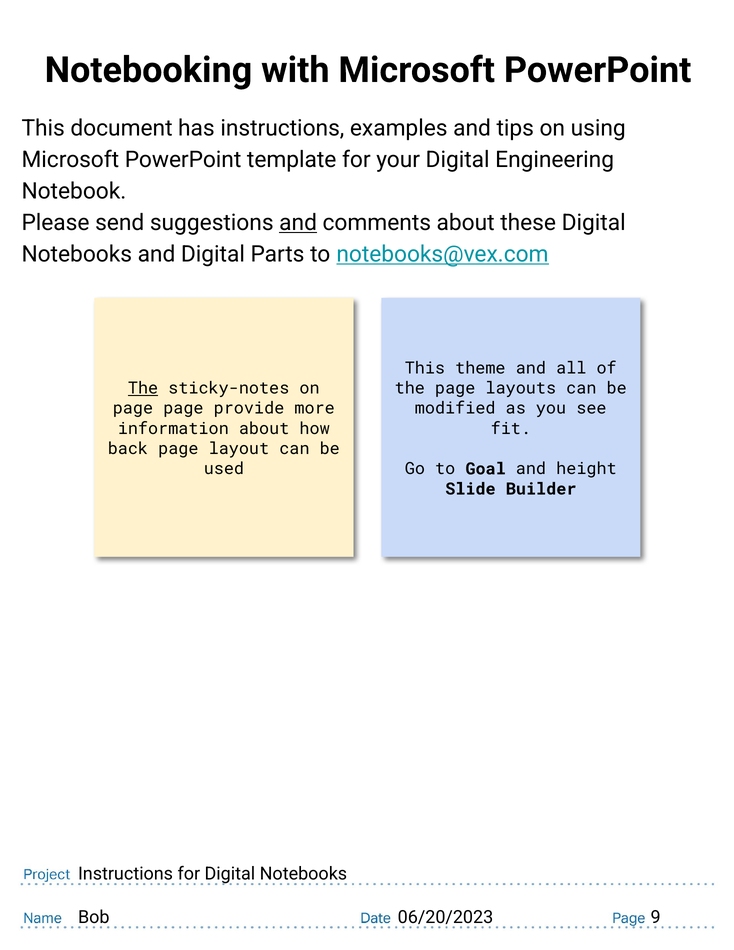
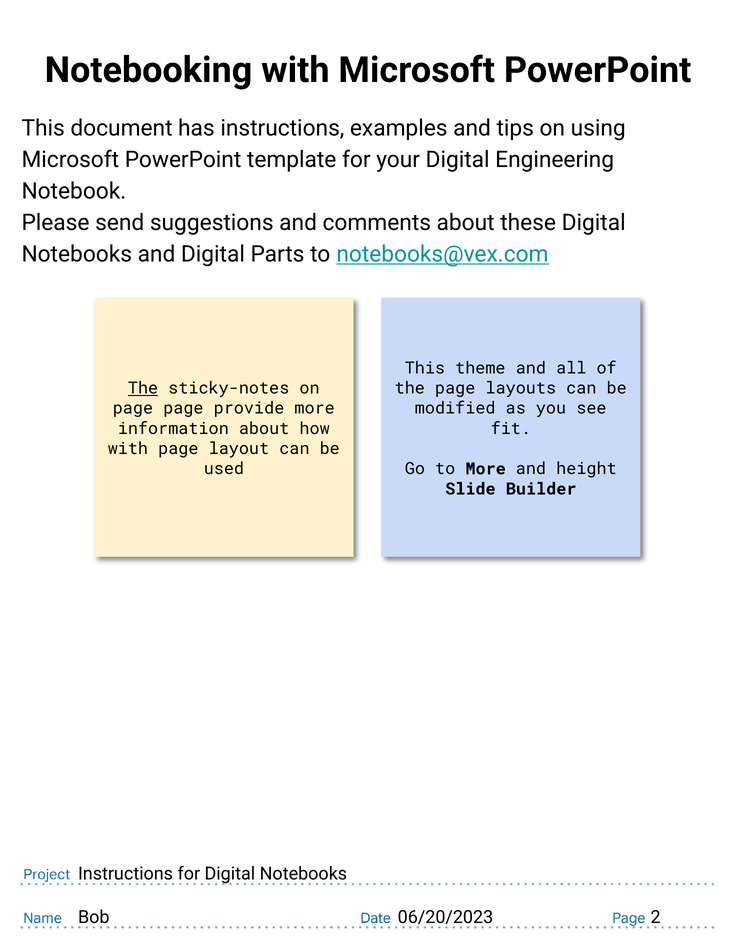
and underline: present -> none (298, 223)
back: back -> with (128, 449)
to Goal: Goal -> More (486, 469)
9: 9 -> 2 (656, 917)
